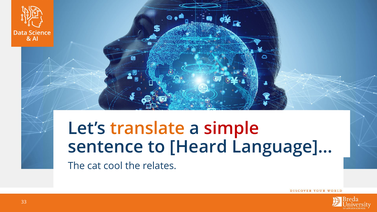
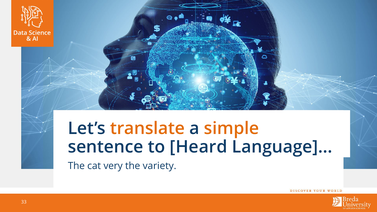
simple colour: red -> orange (231, 128)
cool: cool -> very (113, 166)
relates: relates -> variety (160, 166)
